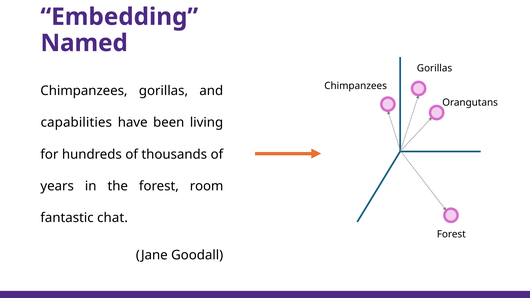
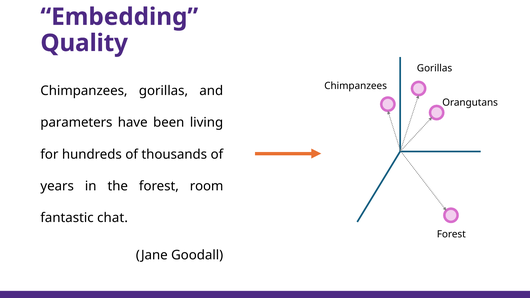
Named: Named -> Quality (84, 43)
capabilities: capabilities -> parameters (76, 123)
